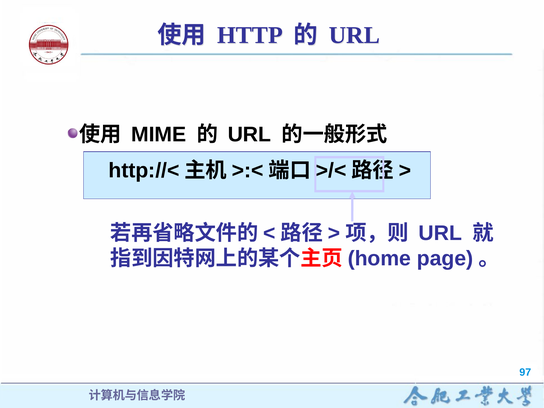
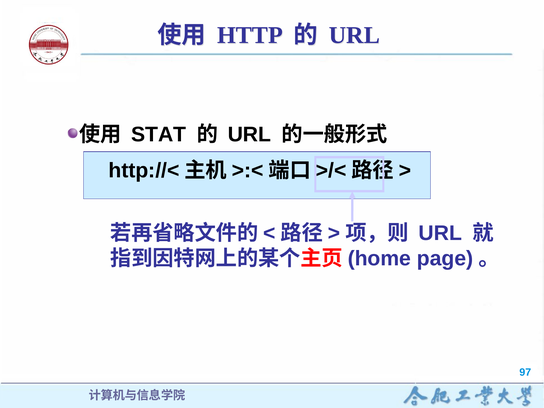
MIME: MIME -> STAT (159, 134)
